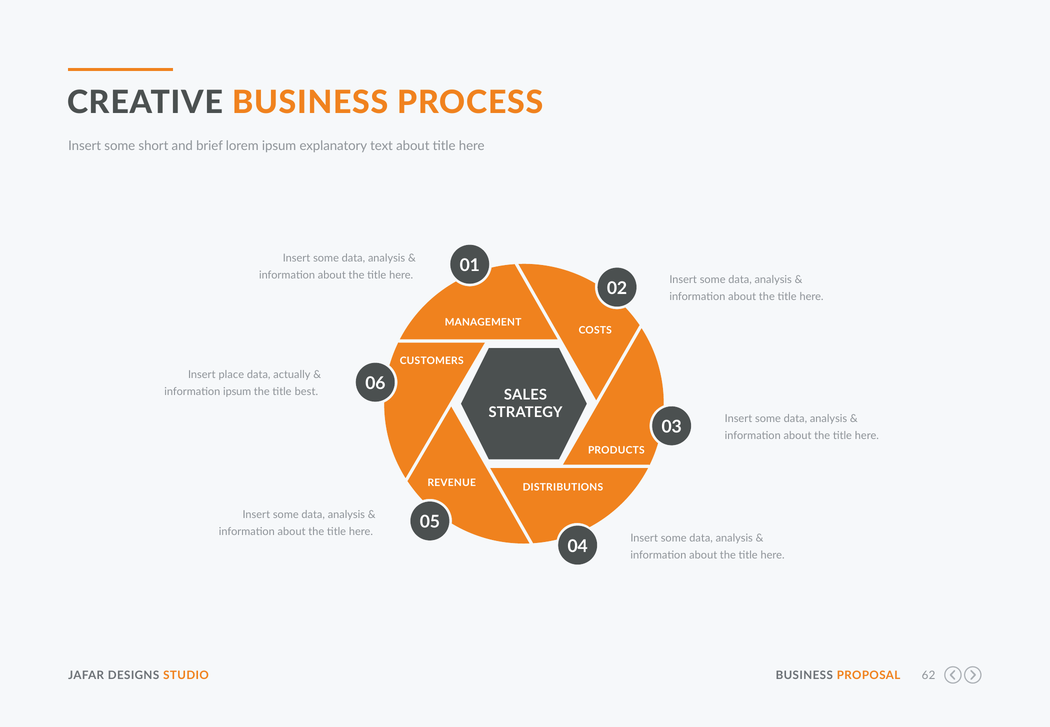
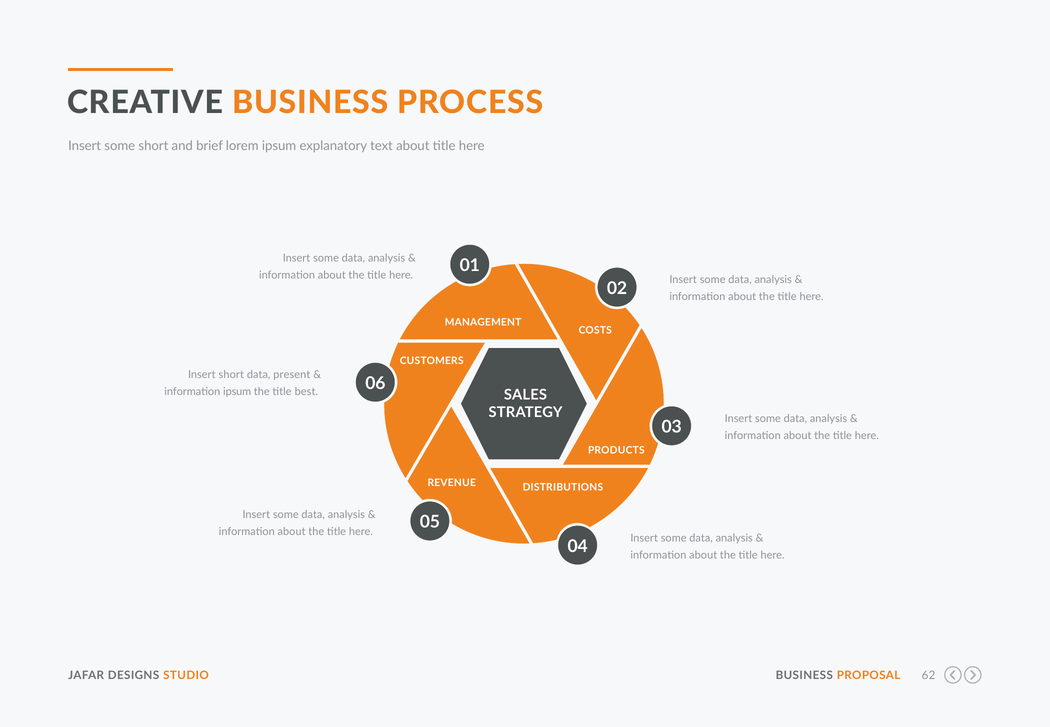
Insert place: place -> short (231, 375)
actually: actually -> present (292, 375)
